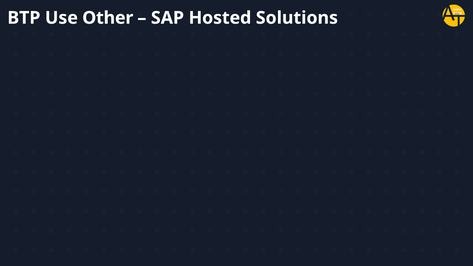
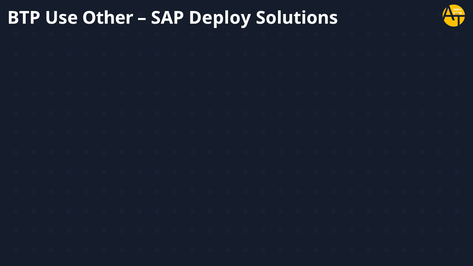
Hosted: Hosted -> Deploy (220, 18)
